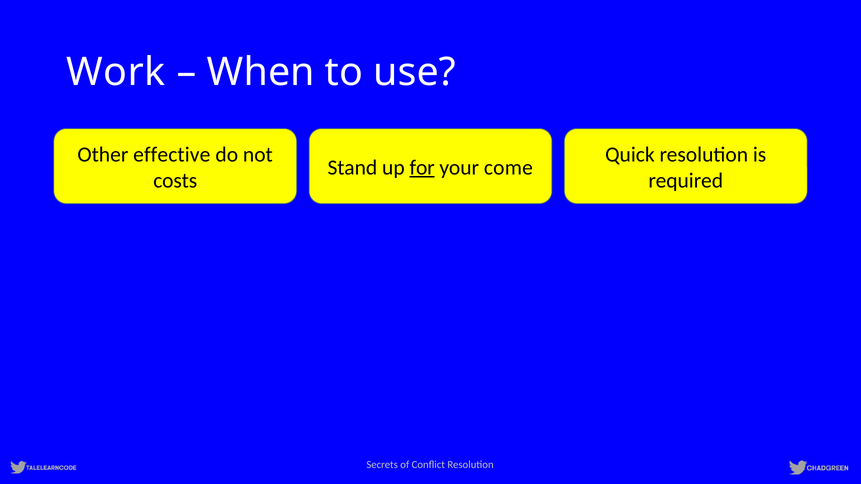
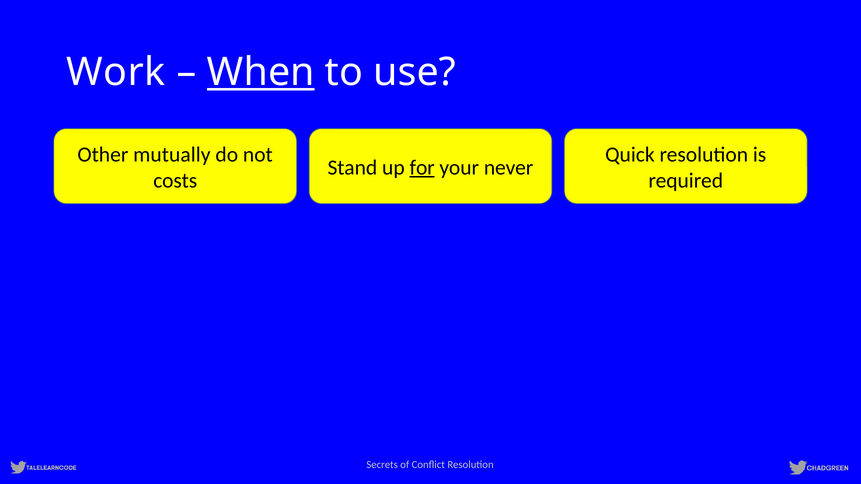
When underline: none -> present (261, 72)
effective: effective -> mutually (172, 155)
come: come -> never (509, 168)
